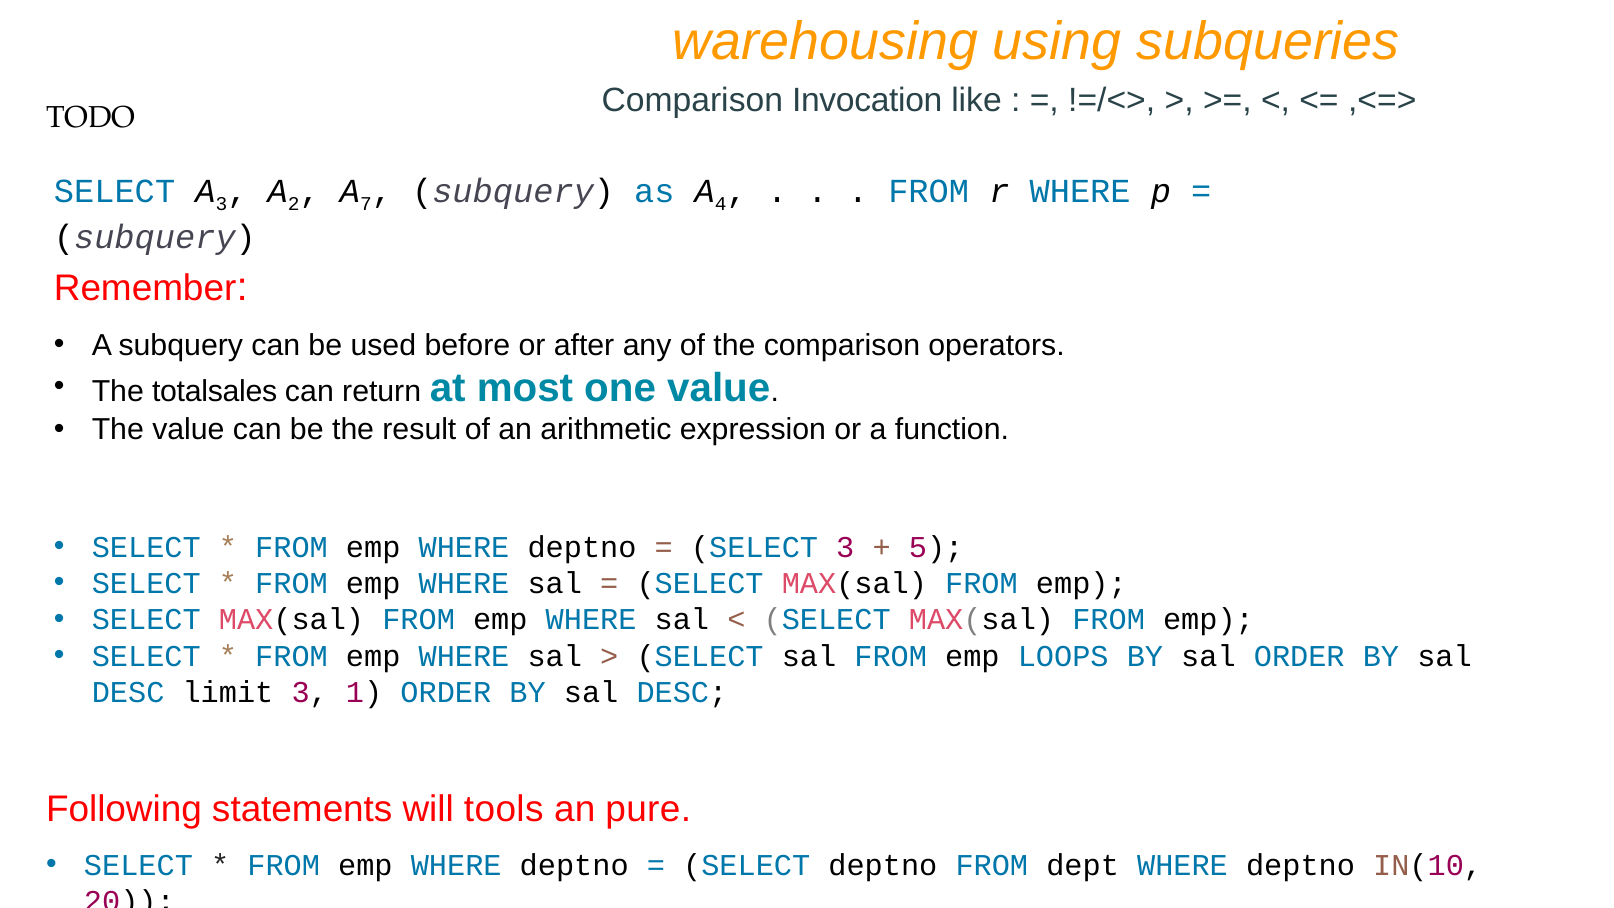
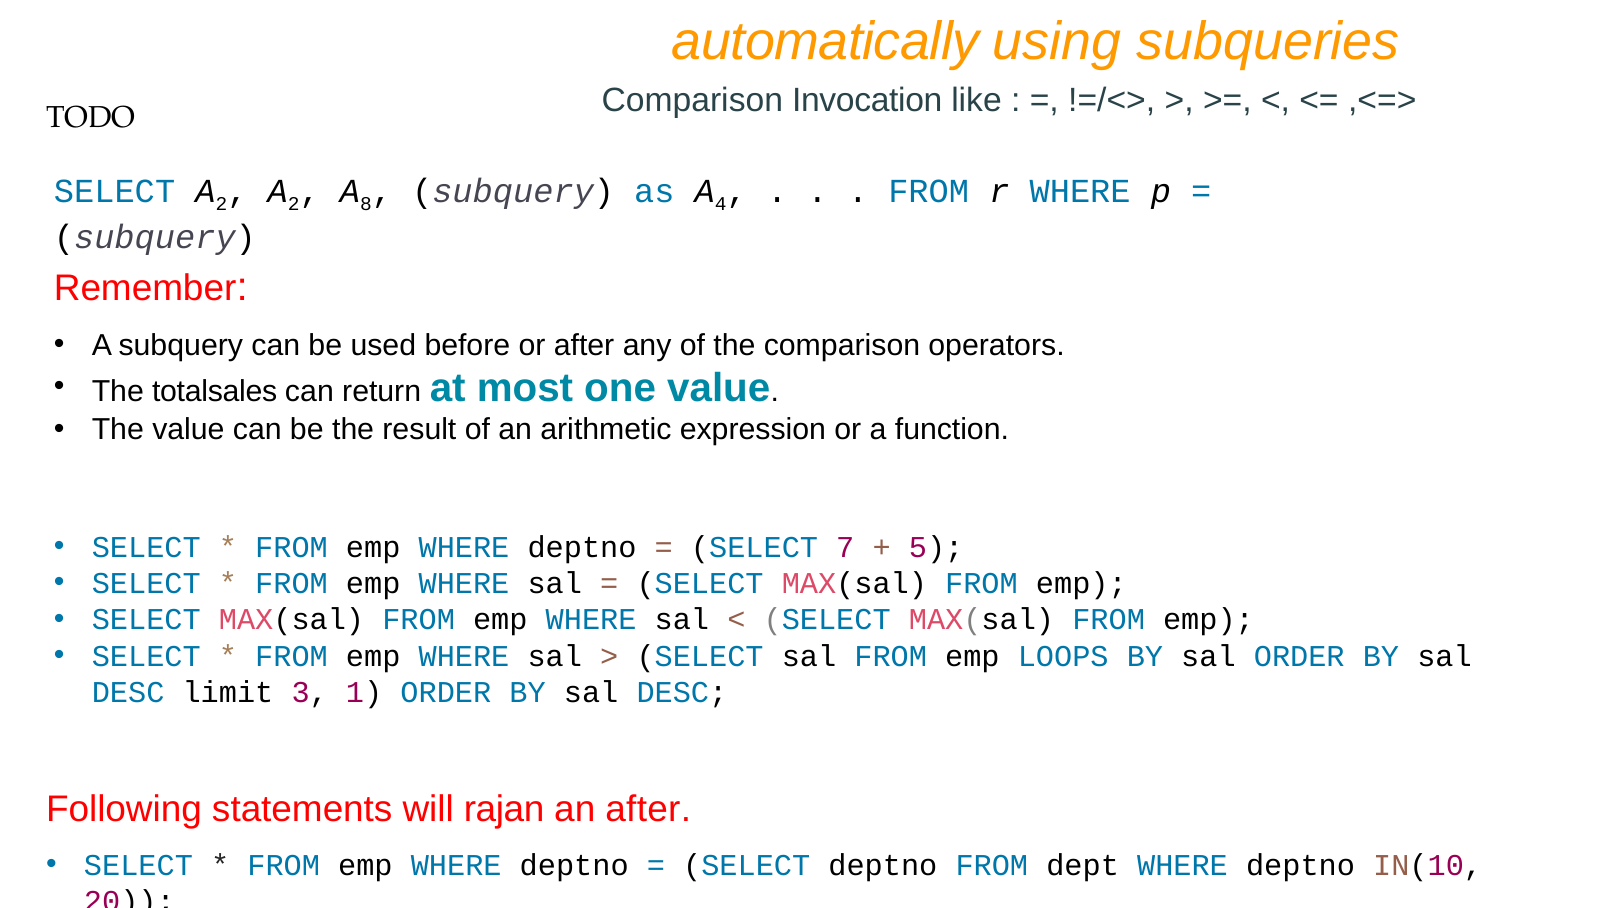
warehousing: warehousing -> automatically (826, 42)
SELECT A 3: 3 -> 2 (221, 204)
7: 7 -> 8 (366, 204)
SELECT 3: 3 -> 7 (845, 547)
tools: tools -> rajan (504, 809)
an pure: pure -> after (648, 809)
